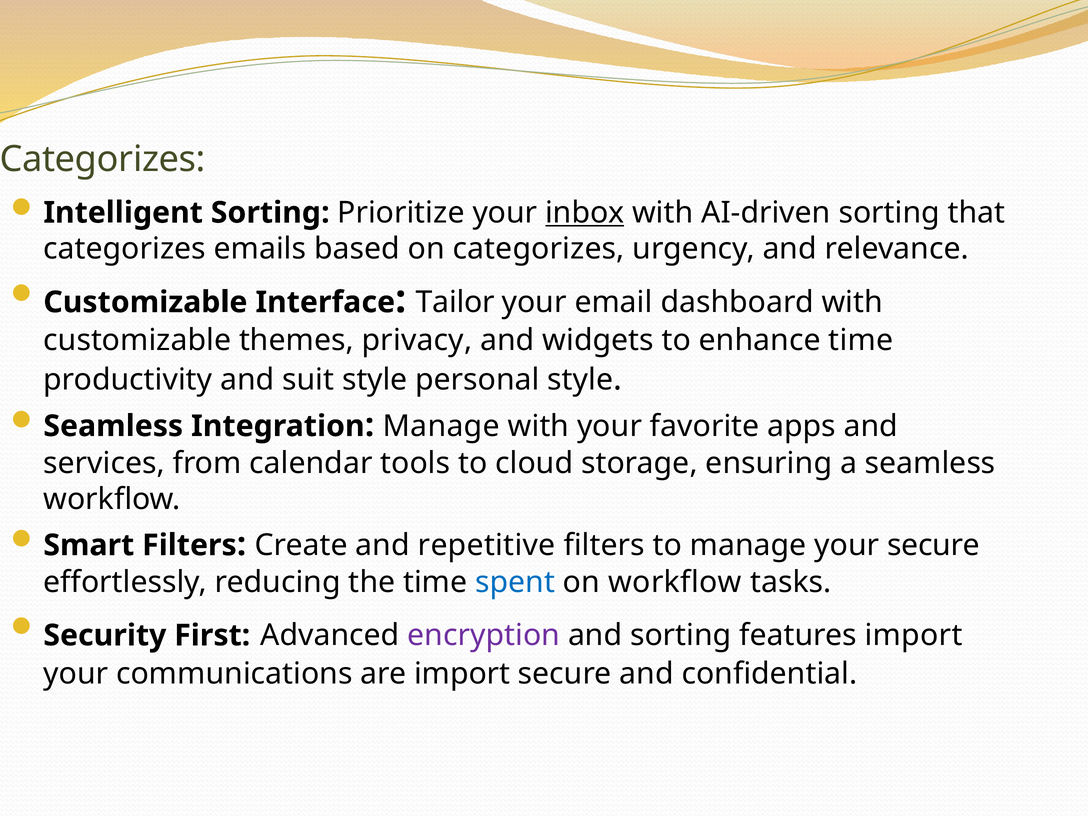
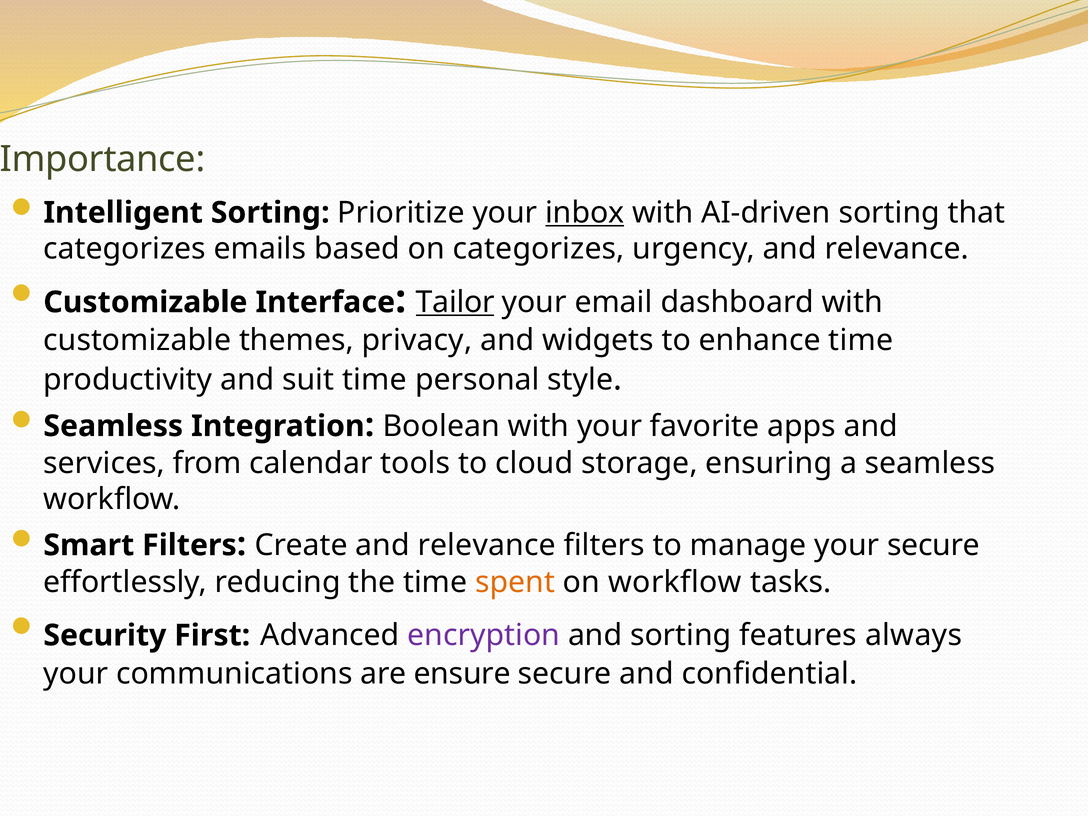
Categorizes: Categorizes -> Importance (103, 159)
Tailor underline: none -> present (455, 302)
suit style: style -> time (375, 380)
Integration Manage: Manage -> Boolean (441, 426)
Create and repetitive: repetitive -> relevance (487, 545)
spent colour: blue -> orange (515, 582)
features import: import -> always (914, 635)
are import: import -> ensure (462, 674)
